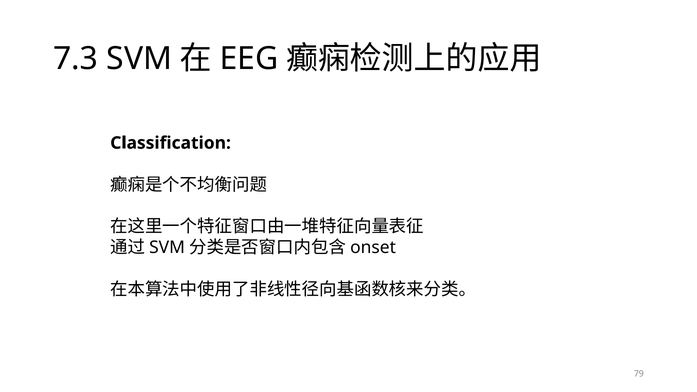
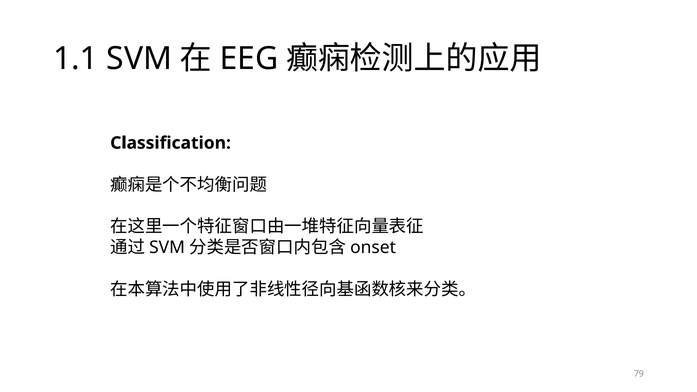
7.3: 7.3 -> 1.1 (76, 59)
